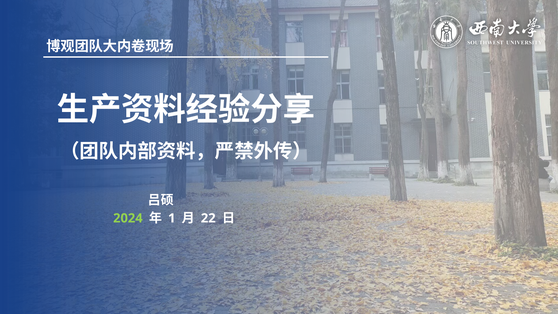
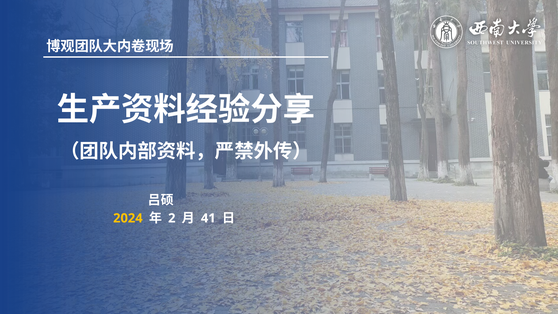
2024 colour: light green -> yellow (128, 218)
1: 1 -> 2 (172, 218)
22: 22 -> 41 (208, 218)
